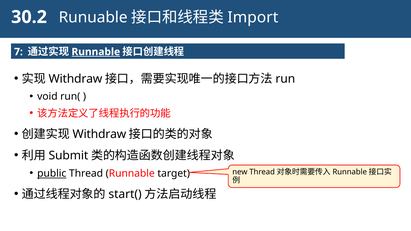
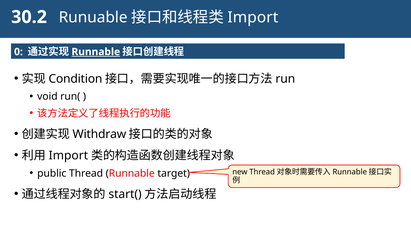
7: 7 -> 0 (18, 52)
Withdraw: Withdraw -> Condition (75, 79)
Submit: Submit -> Import (68, 156)
public underline: present -> none (52, 174)
